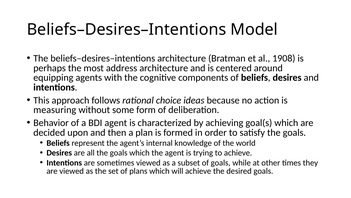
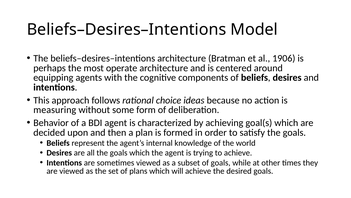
1908: 1908 -> 1906 (284, 58)
address: address -> operate (122, 68)
